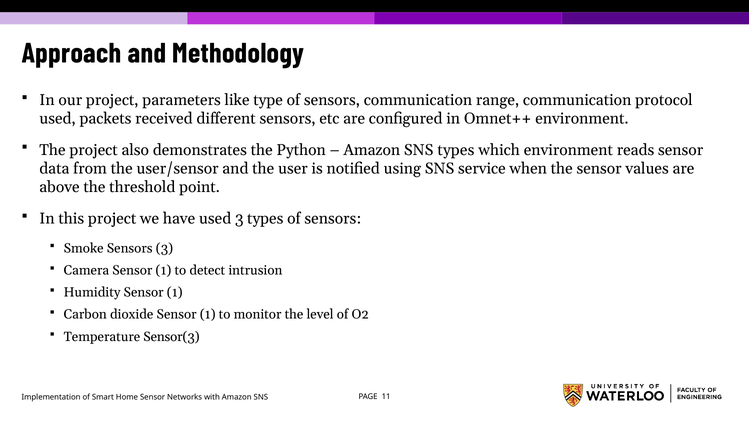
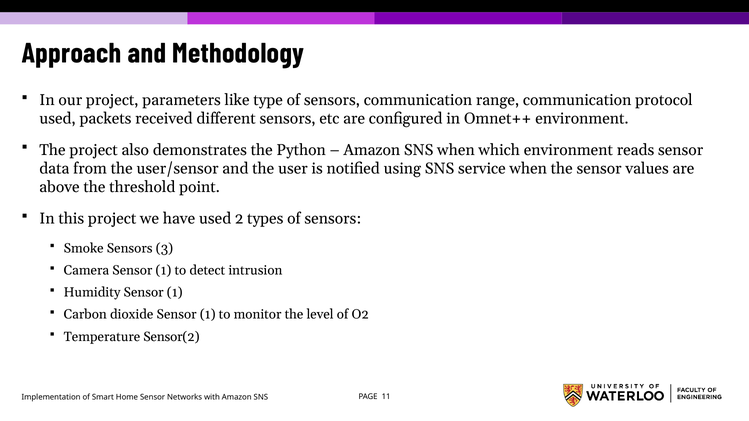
SNS types: types -> when (456, 150)
used 3: 3 -> 2 (239, 219)
Sensor(3: Sensor(3 -> Sensor(2 (171, 337)
